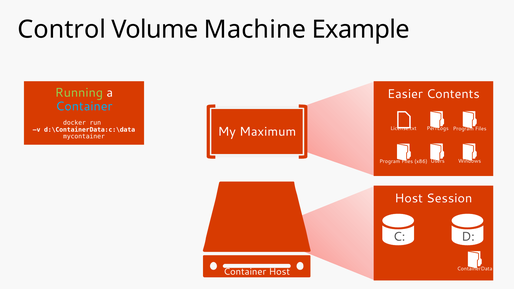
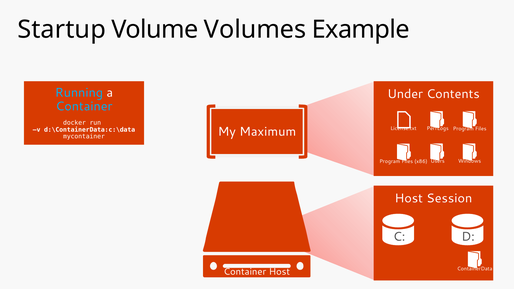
Control: Control -> Startup (62, 29)
Machine: Machine -> Volumes (255, 29)
Running colour: light green -> light blue (79, 93)
Easier: Easier -> Under (405, 94)
